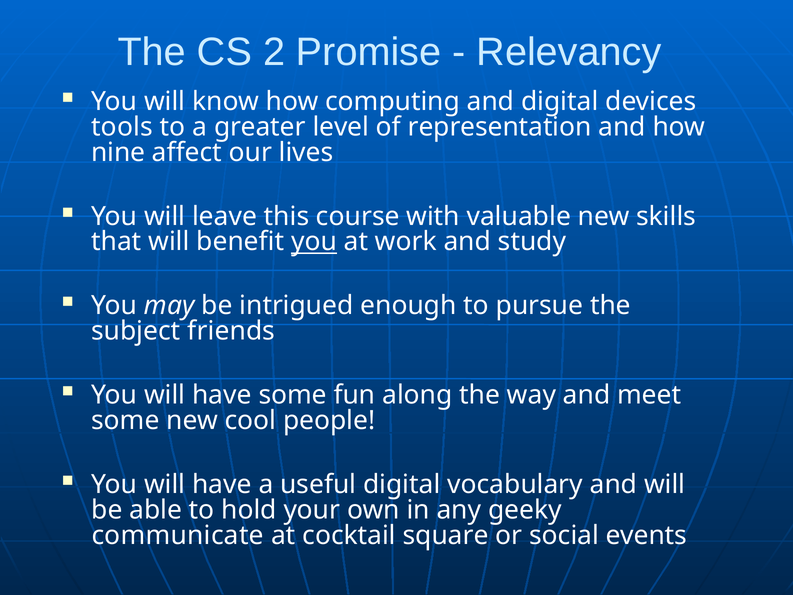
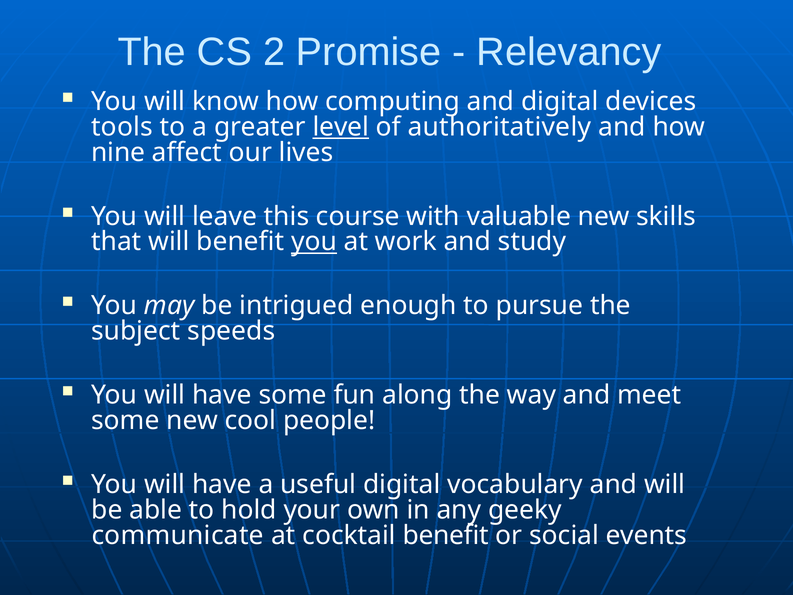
level underline: none -> present (341, 127)
representation: representation -> authoritatively (499, 127)
friends: friends -> speeds (231, 331)
cocktail square: square -> benefit (446, 535)
